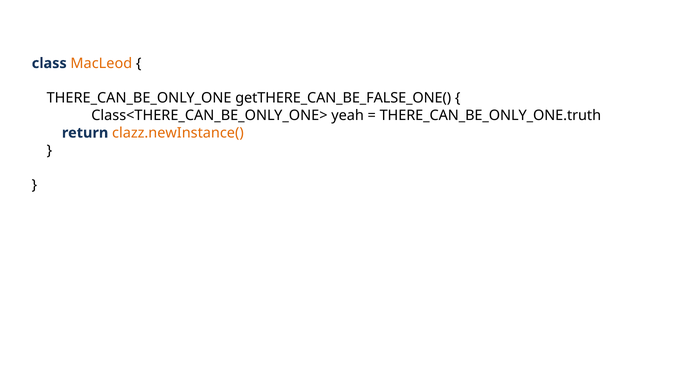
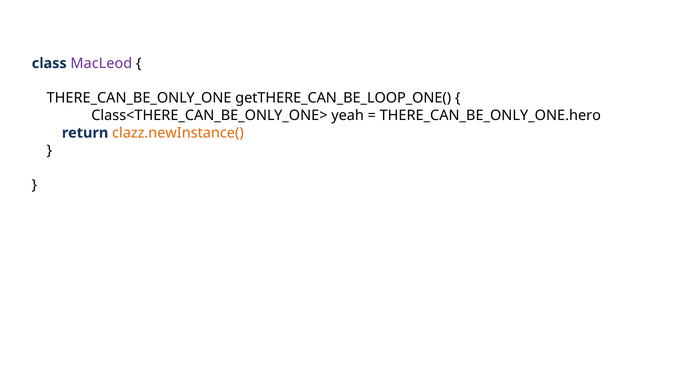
MacLeod colour: orange -> purple (101, 63)
getTHERE_CAN_BE_FALSE_ONE(: getTHERE_CAN_BE_FALSE_ONE( -> getTHERE_CAN_BE_LOOP_ONE( (343, 98)
THERE_CAN_BE_ONLY_ONE.truth: THERE_CAN_BE_ONLY_ONE.truth -> THERE_CAN_BE_ONLY_ONE.hero (490, 115)
